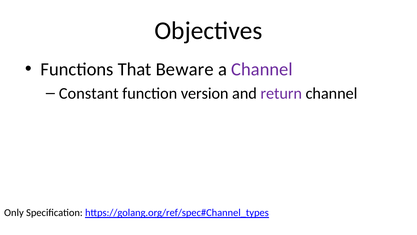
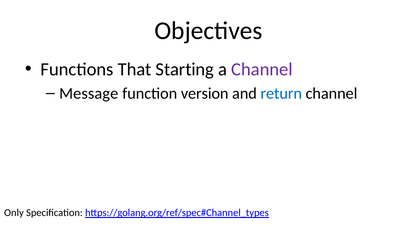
Beware: Beware -> Starting (185, 69)
Constant: Constant -> Message (89, 93)
return colour: purple -> blue (281, 93)
